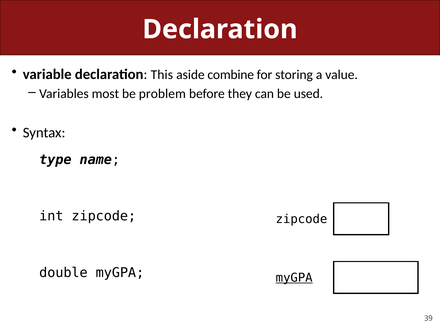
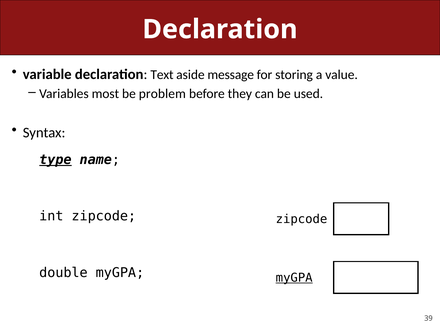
This: This -> Text (162, 75)
combine: combine -> message (231, 75)
type underline: none -> present (55, 160)
